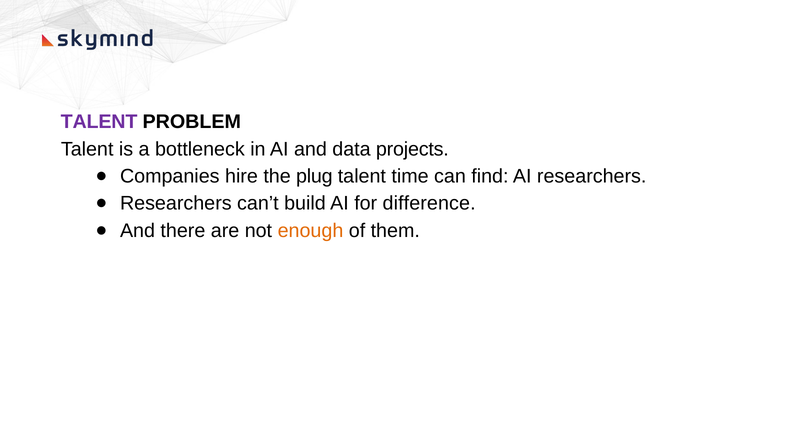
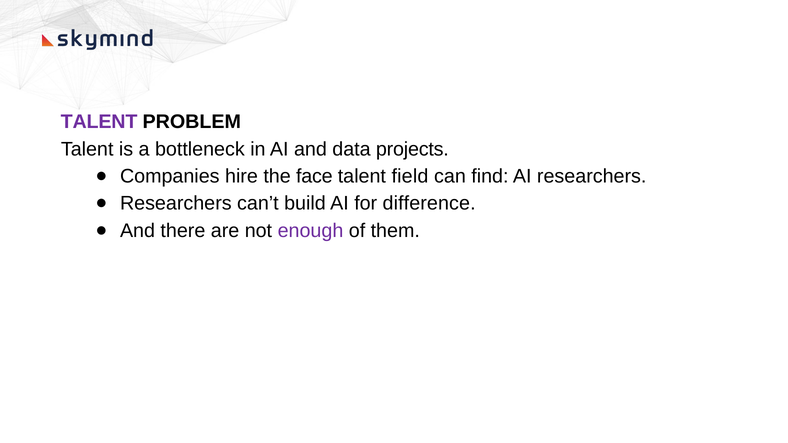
plug: plug -> face (314, 176)
time: time -> field (410, 176)
enough colour: orange -> purple (310, 231)
